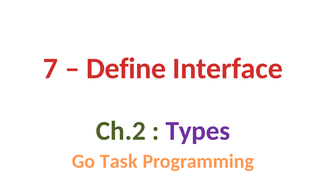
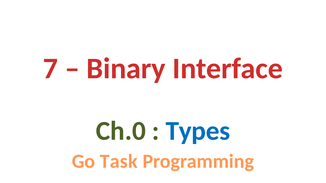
Define: Define -> Binary (126, 69)
Ch.2: Ch.2 -> Ch.0 (121, 131)
Types colour: purple -> blue (198, 131)
